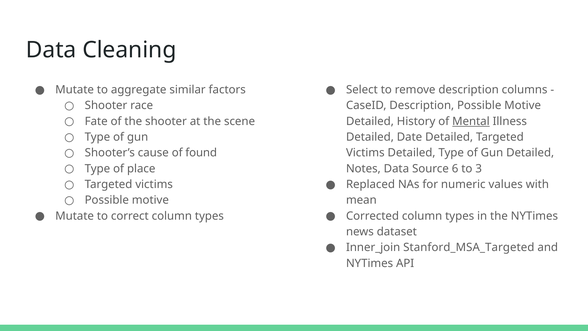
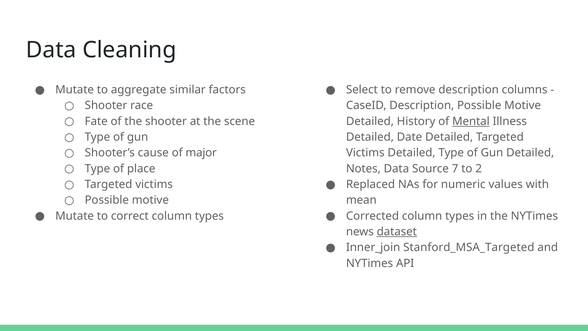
found: found -> major (201, 153)
6: 6 -> 7 (455, 169)
3: 3 -> 2 (479, 169)
dataset underline: none -> present (397, 232)
